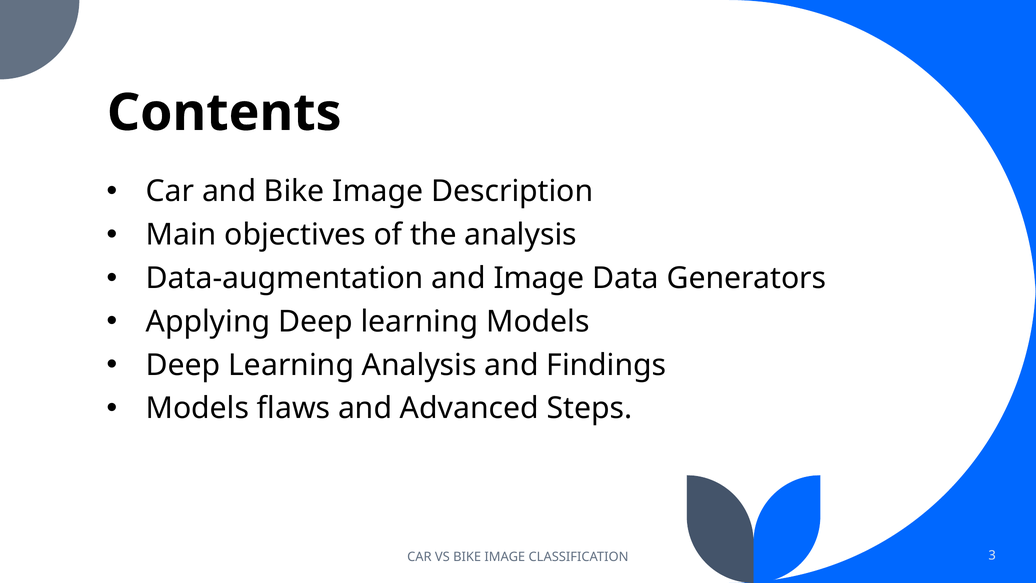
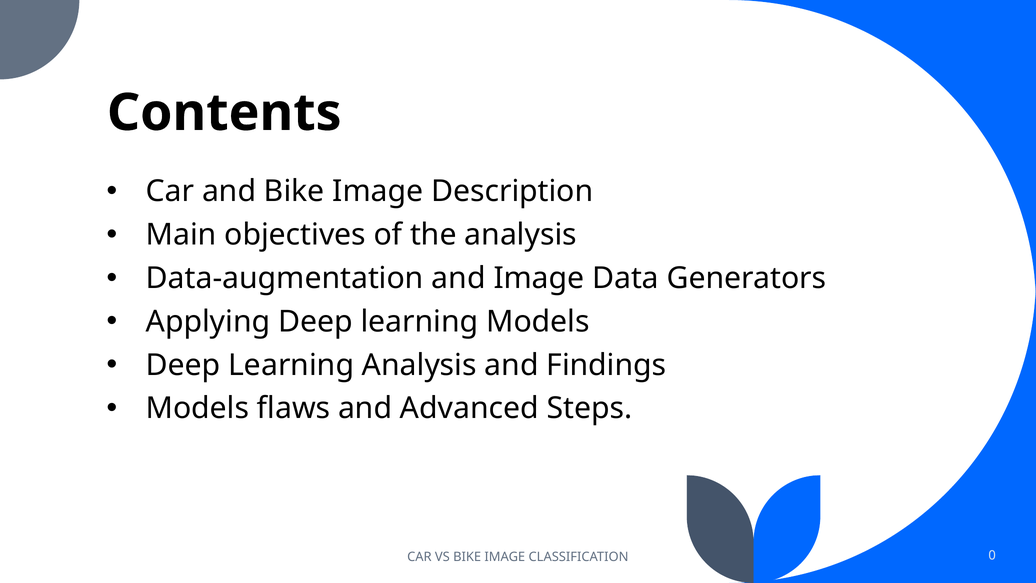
3: 3 -> 0 (992, 555)
